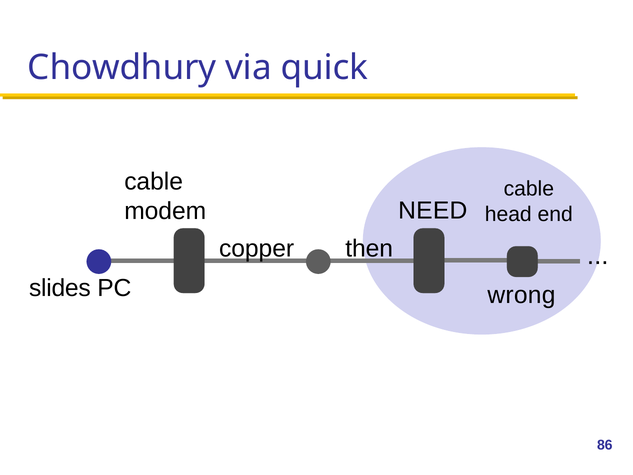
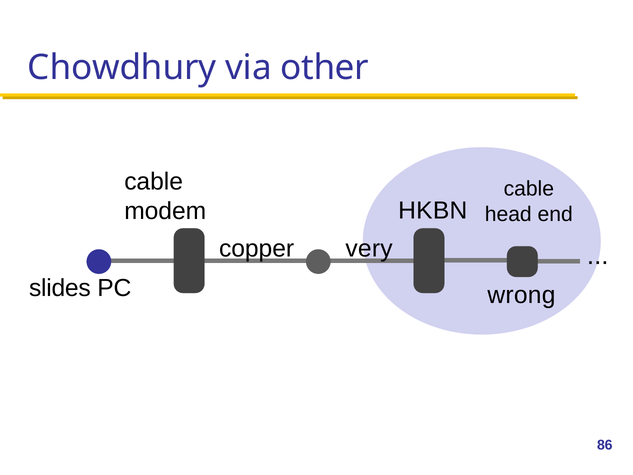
quick: quick -> other (325, 68)
NEED: NEED -> HKBN (433, 210)
then: then -> very (369, 249)
